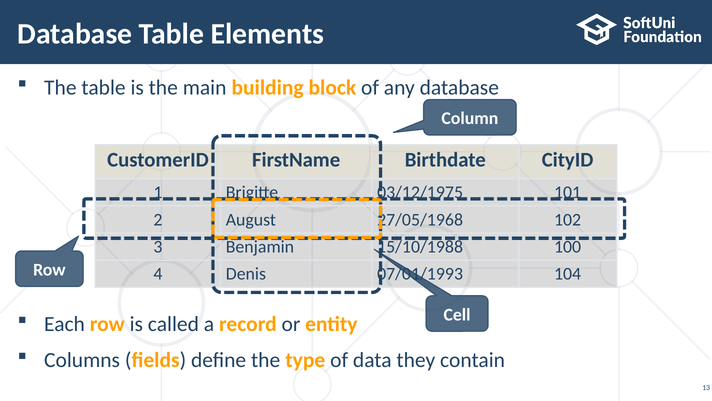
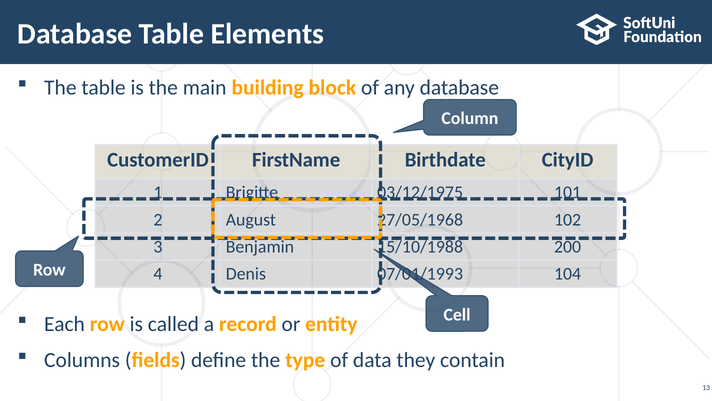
100: 100 -> 200 (568, 246)
